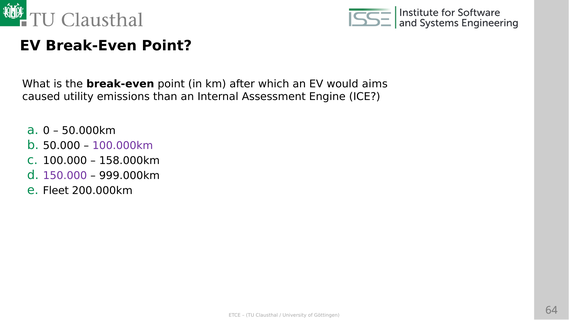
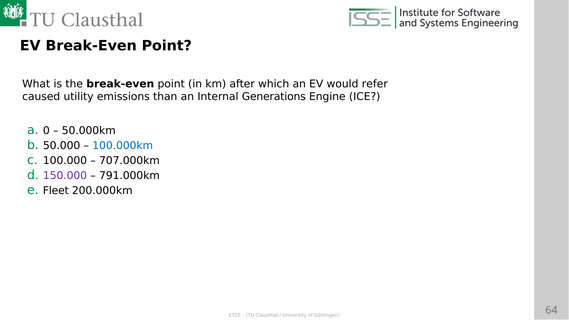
aims: aims -> refer (375, 84)
Assessment: Assessment -> Generations (274, 97)
100.000km colour: purple -> blue (123, 146)
158.000km: 158.000km -> 707.000km (129, 161)
999.000km: 999.000km -> 791.000km (129, 176)
